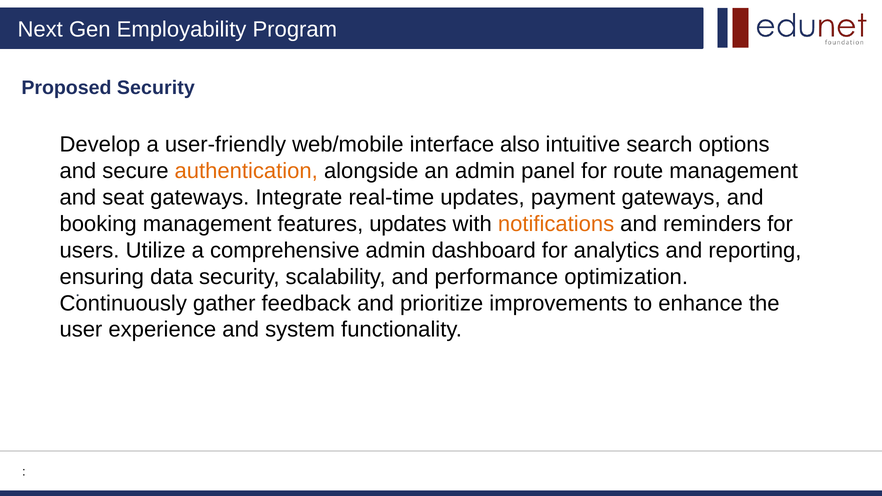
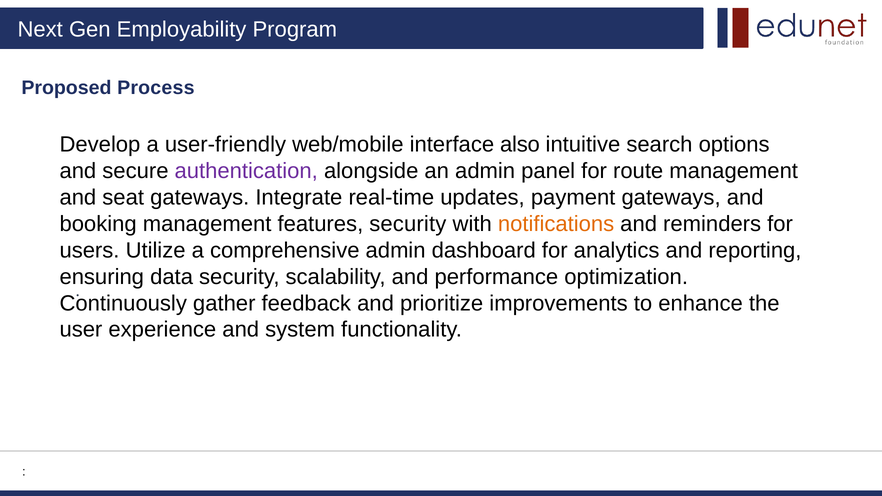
Proposed Security: Security -> Process (156, 88)
authentication colour: orange -> purple (246, 171)
features updates: updates -> security (408, 224)
